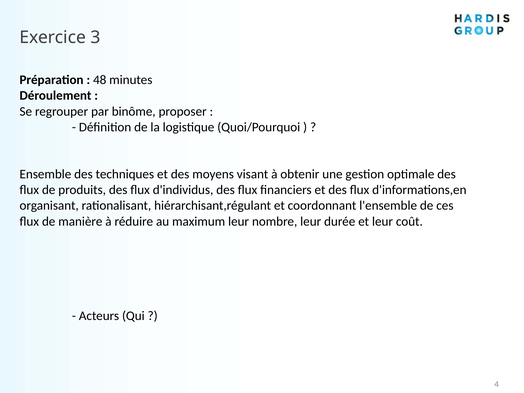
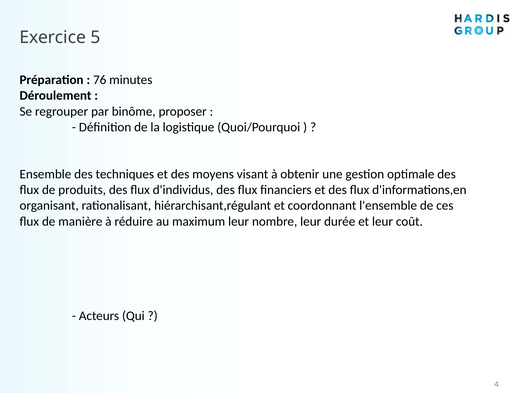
3: 3 -> 5 (95, 37)
48: 48 -> 76 (100, 80)
